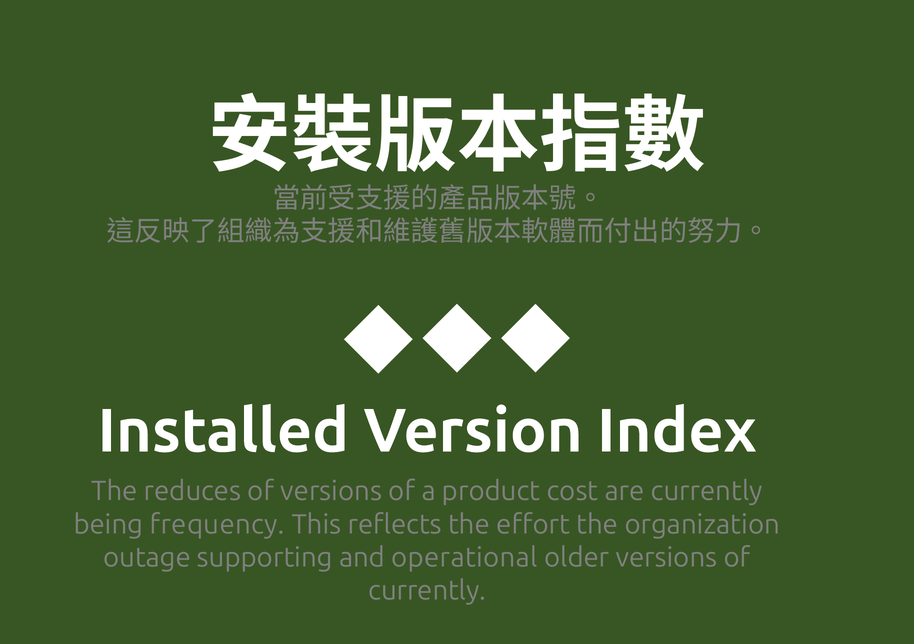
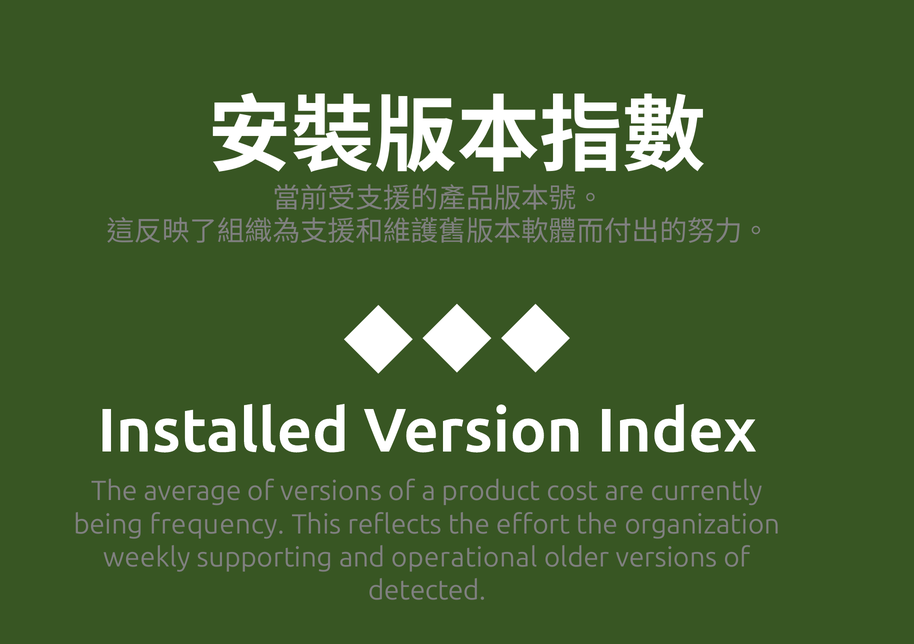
reduces: reduces -> average (193, 491)
outage: outage -> weekly (147, 558)
currently: currently -> detected (427, 591)
